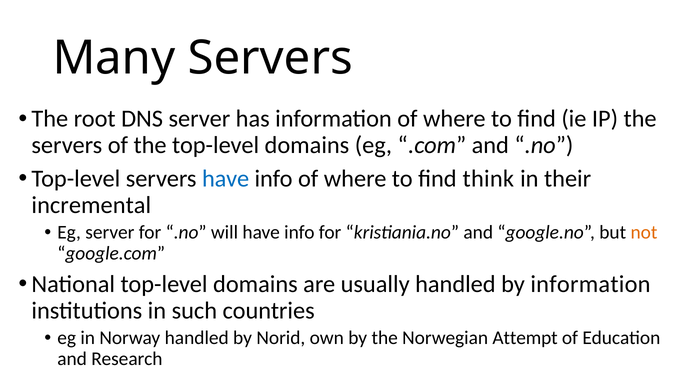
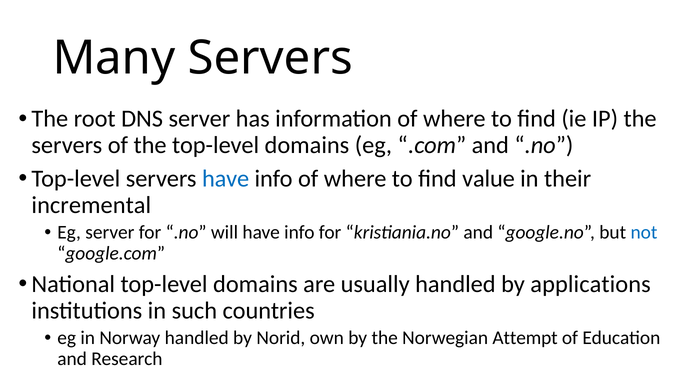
think: think -> value (489, 179)
not colour: orange -> blue (644, 232)
by information: information -> applications (591, 284)
